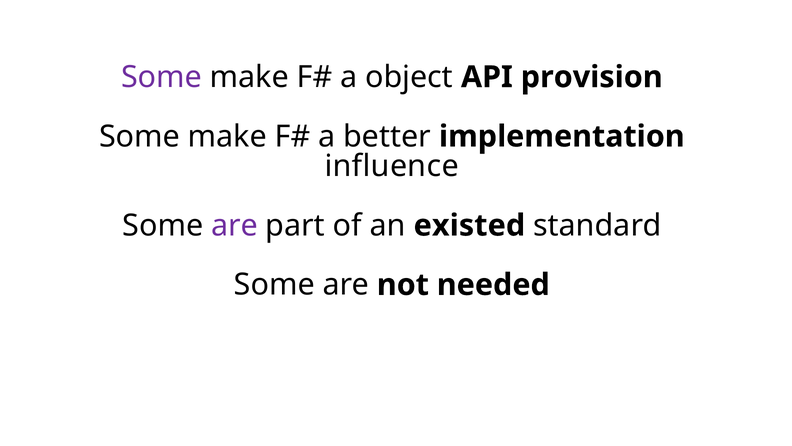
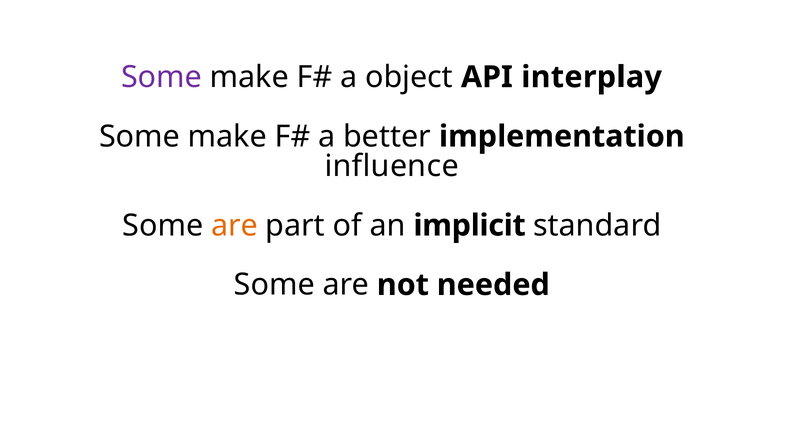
provision: provision -> interplay (592, 77)
are colour: purple -> orange (235, 225)
existed: existed -> implicit (470, 225)
